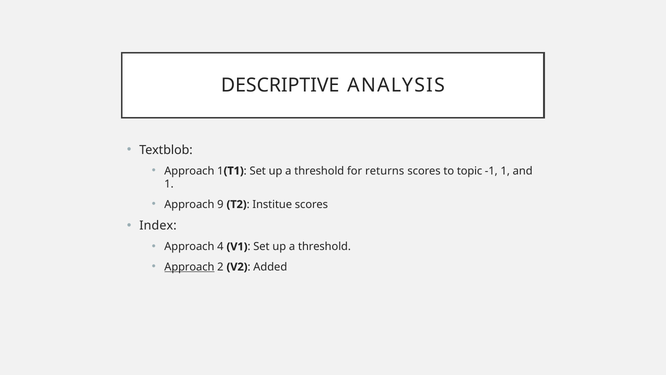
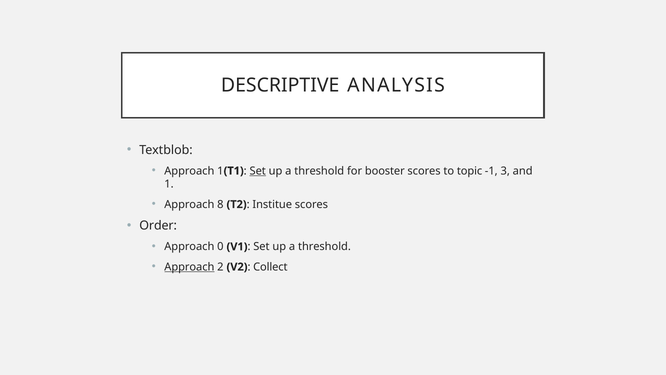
Set underline: none -> present (258, 171)
returns: returns -> booster (385, 171)
-1 1: 1 -> 3 (505, 171)
9: 9 -> 8 (220, 204)
Index: Index -> Order (158, 225)
4: 4 -> 0 (220, 246)
Added: Added -> Collect (270, 267)
